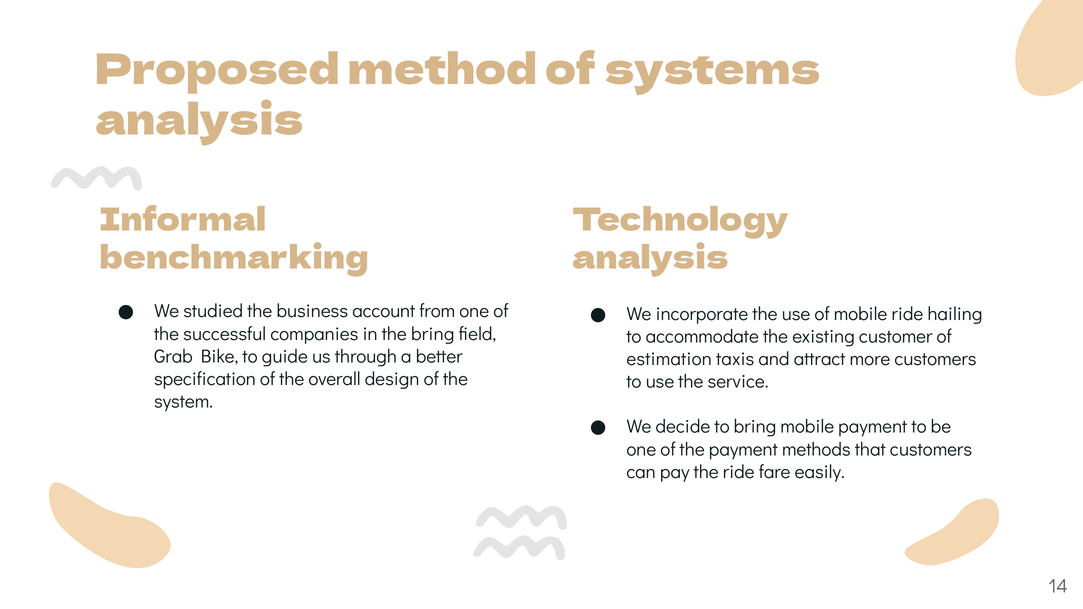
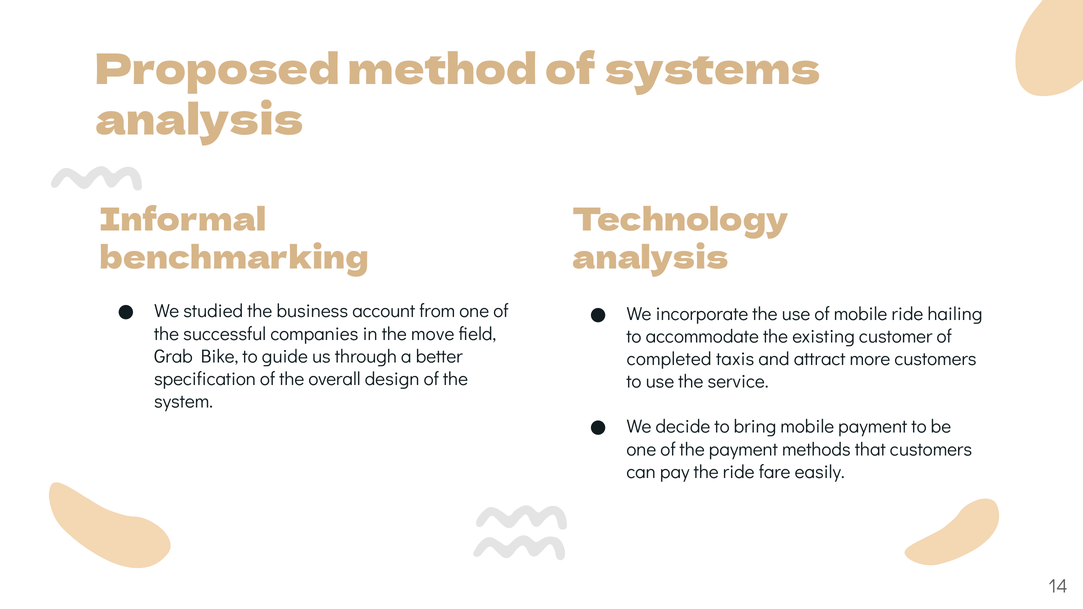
the bring: bring -> move (433, 334)
estimation: estimation -> completed (669, 359)
